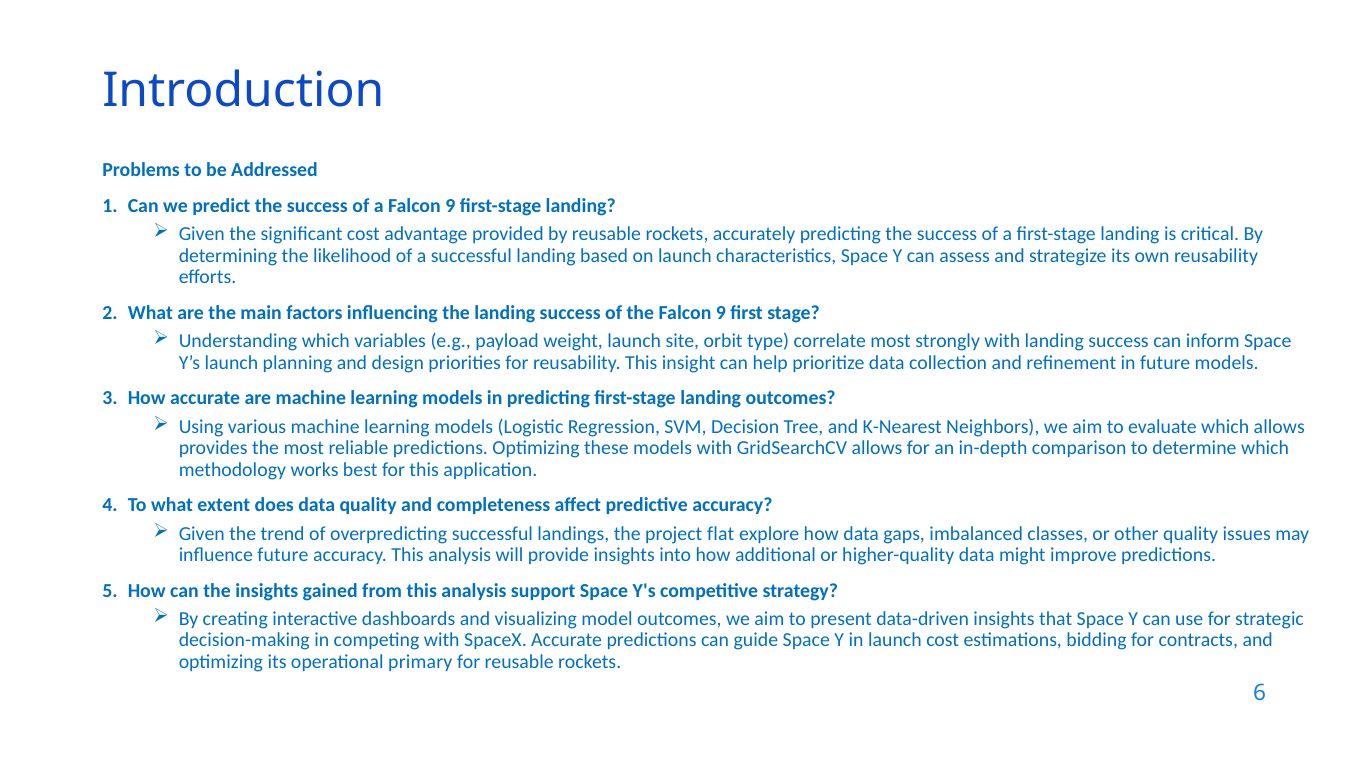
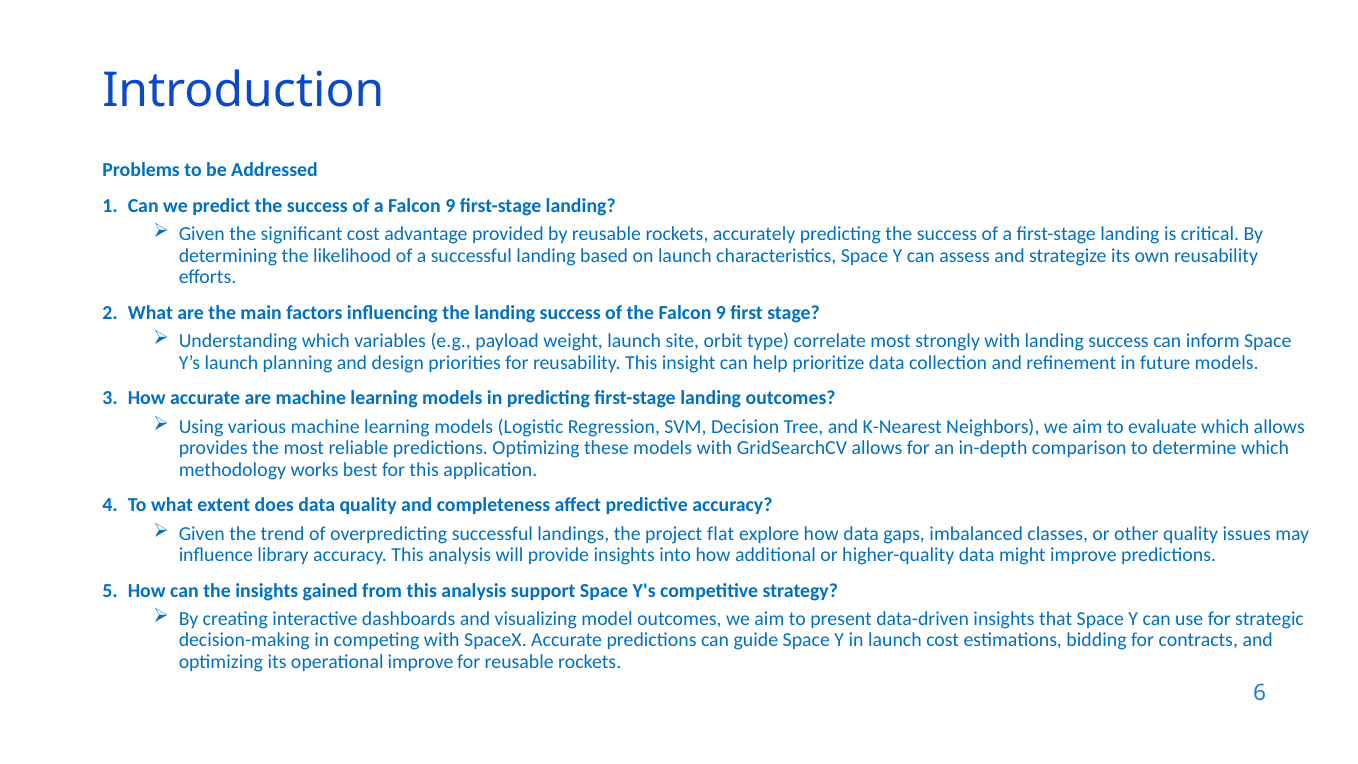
influence future: future -> library (283, 555)
operational primary: primary -> improve (421, 662)
